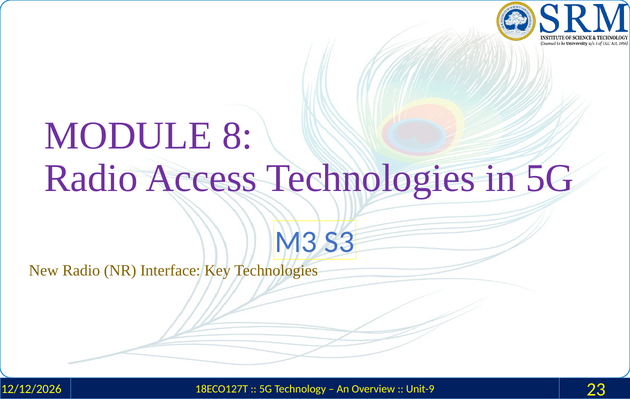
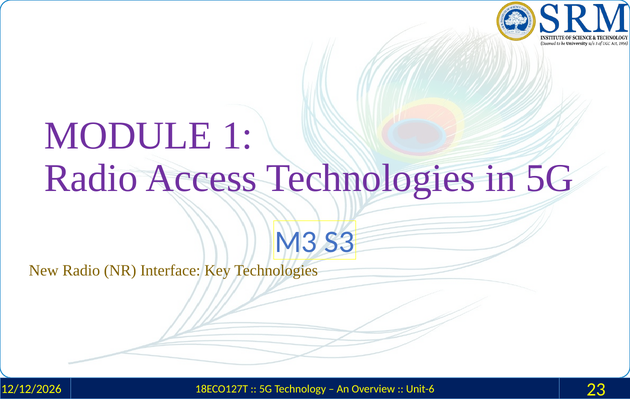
8: 8 -> 1 (238, 136)
Unit-9: Unit-9 -> Unit-6 (420, 389)
